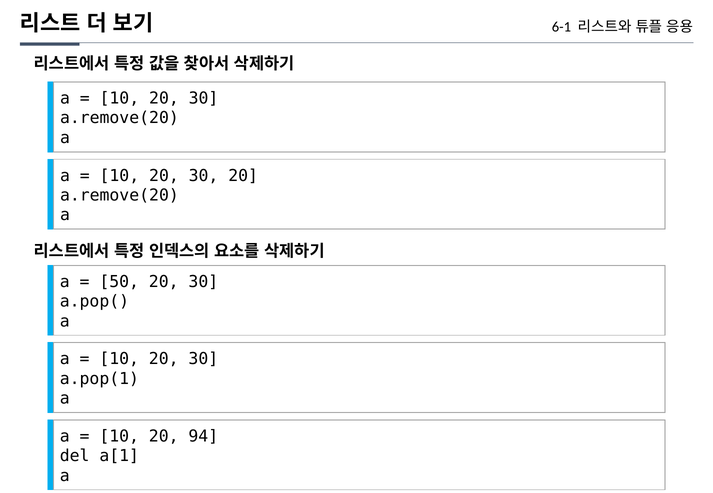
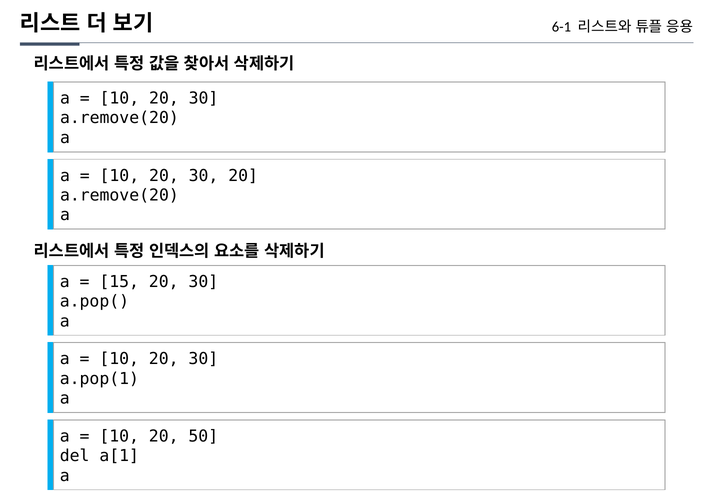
50: 50 -> 15 (119, 282)
94: 94 -> 50 (203, 437)
